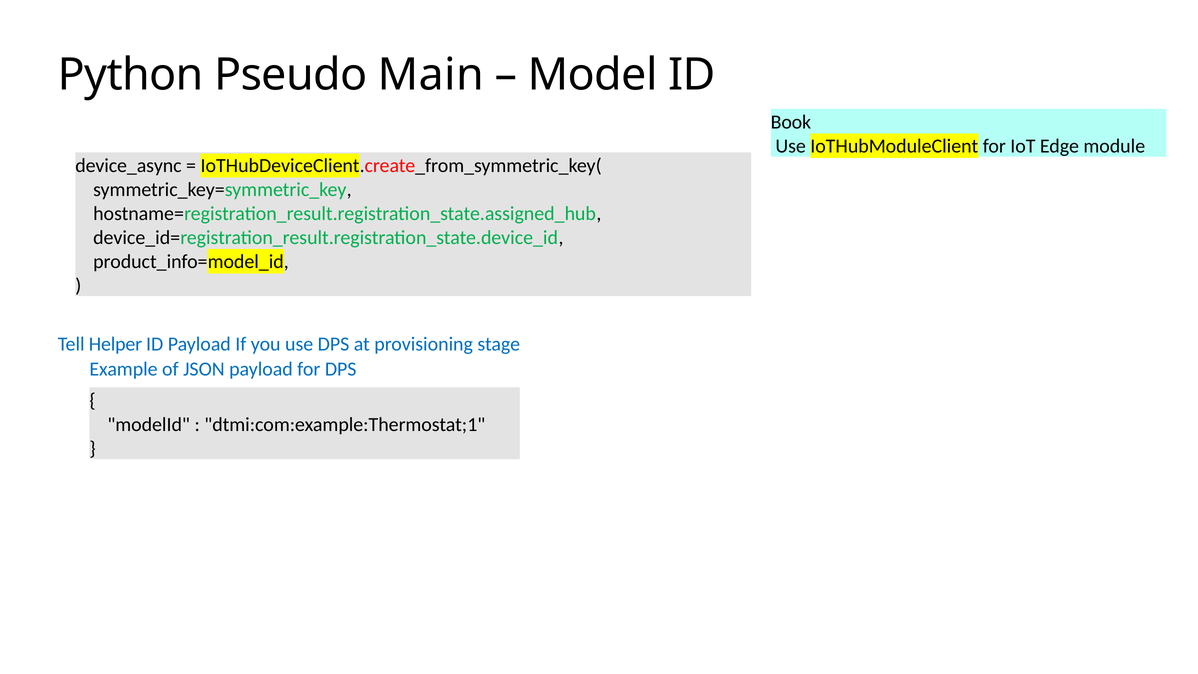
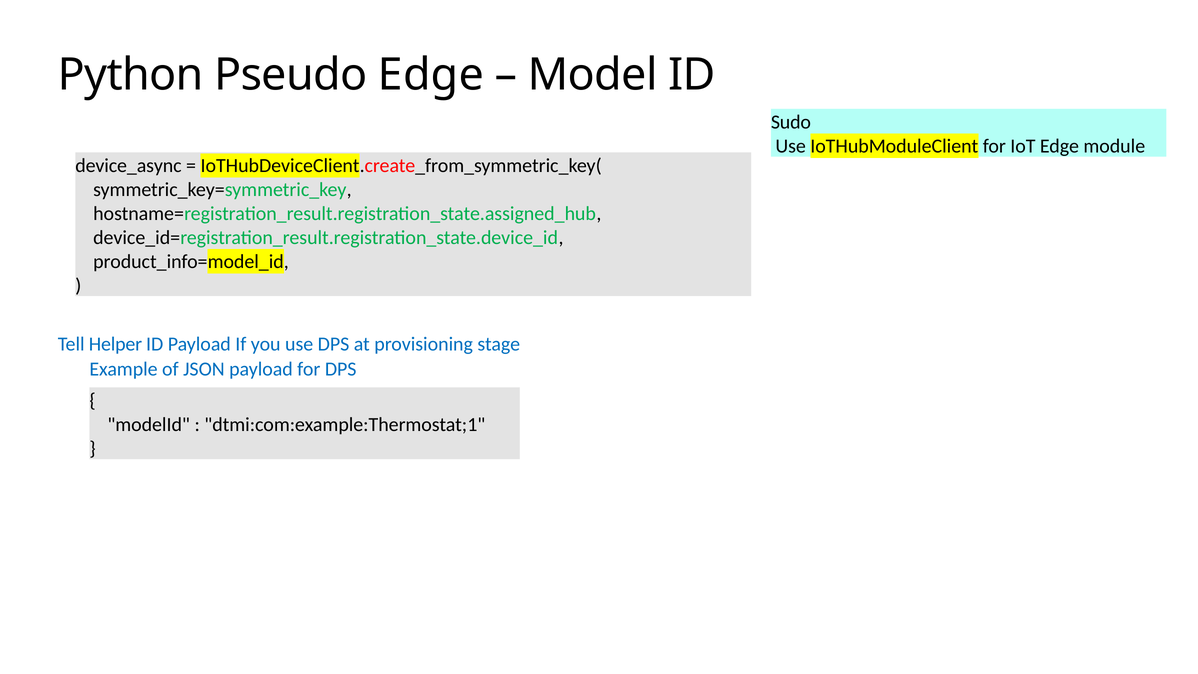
Pseudo Main: Main -> Edge (431, 75)
Book: Book -> Sudo (791, 122)
